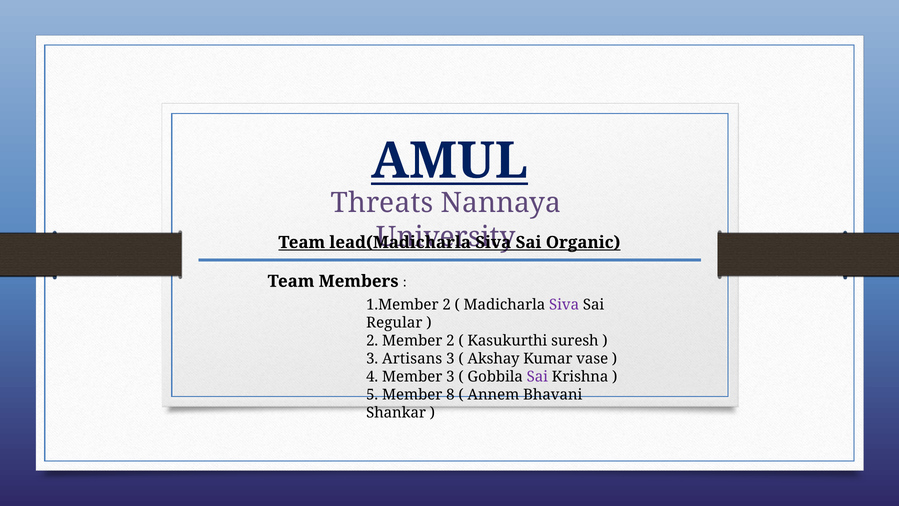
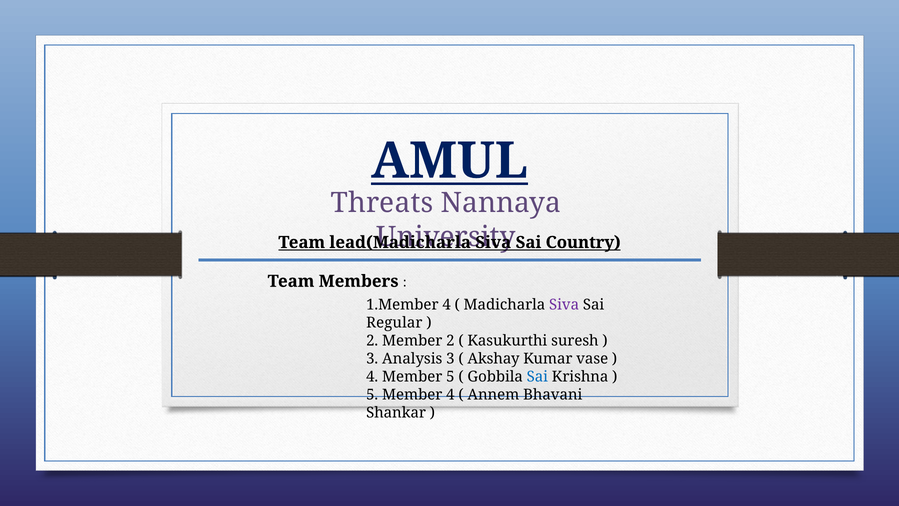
Organic: Organic -> Country (583, 242)
1.Member 2: 2 -> 4 (447, 305)
Artisans: Artisans -> Analysis (412, 358)
Member 3: 3 -> 5 (450, 376)
Sai colour: purple -> blue (537, 376)
Member 8: 8 -> 4 (450, 394)
